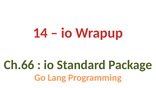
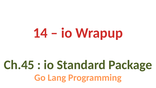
Ch.66: Ch.66 -> Ch.45 (19, 65)
